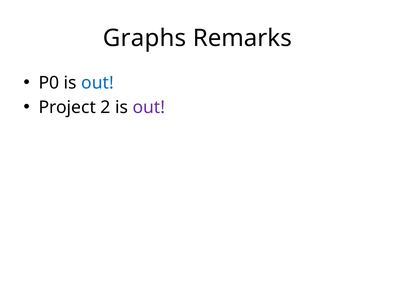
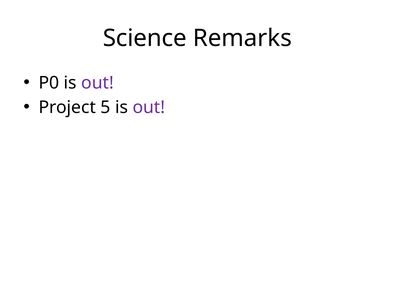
Graphs: Graphs -> Science (145, 38)
out colour: blue -> purple (97, 83)
2: 2 -> 5 (105, 107)
